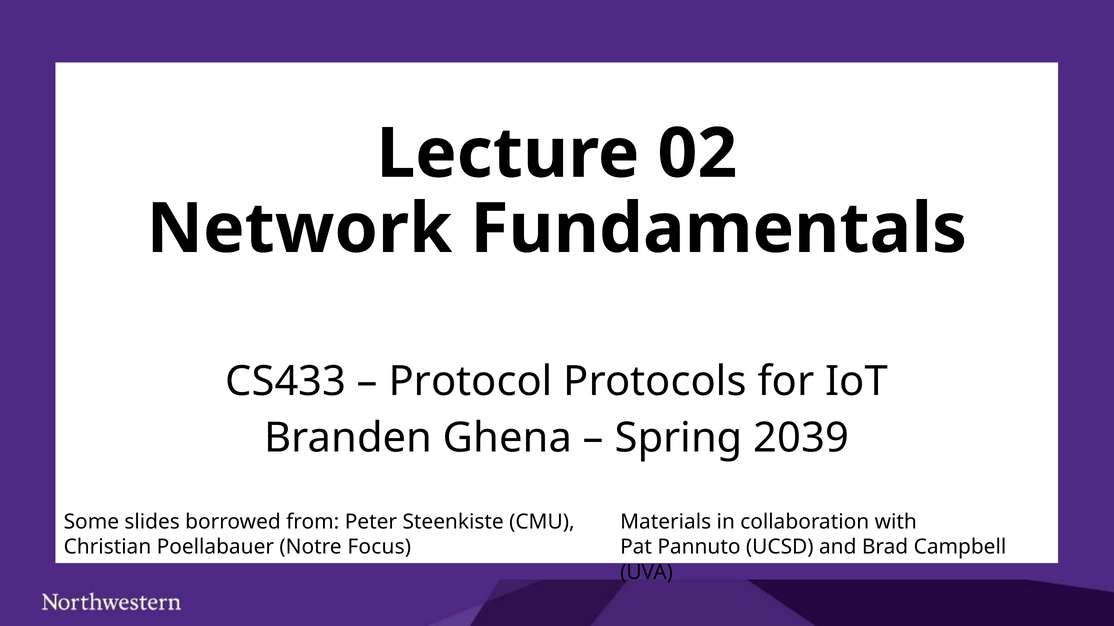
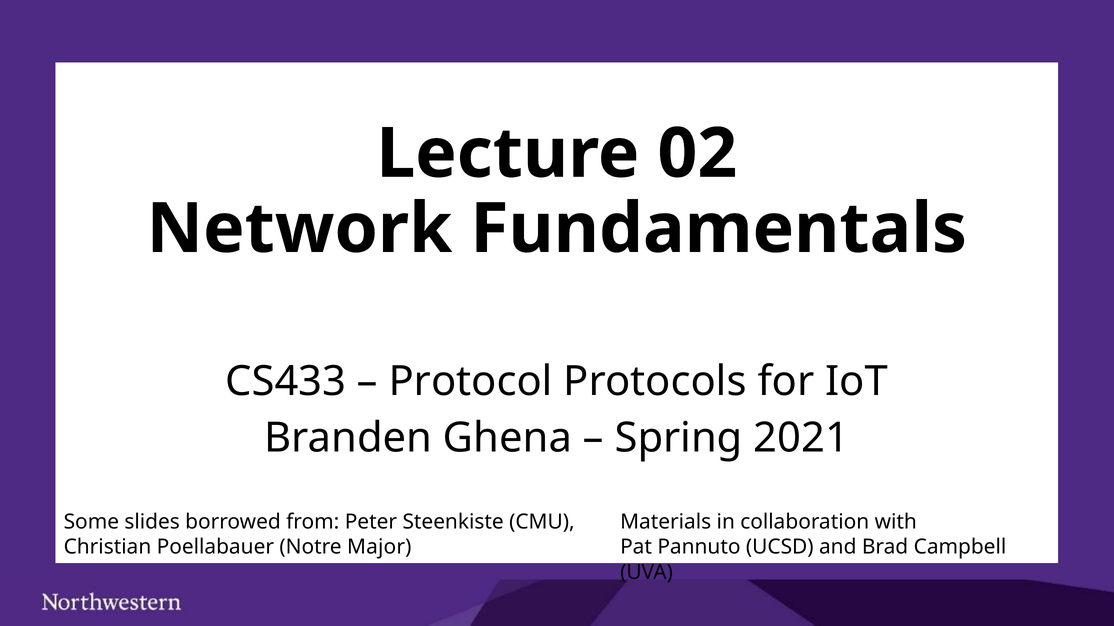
2039: 2039 -> 2021 (801, 438)
Focus: Focus -> Major (379, 548)
